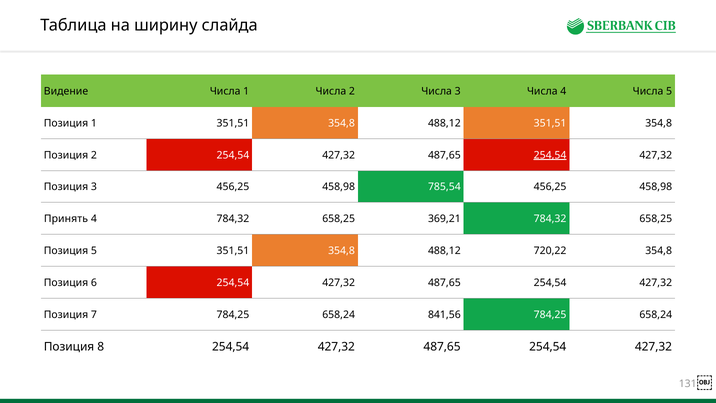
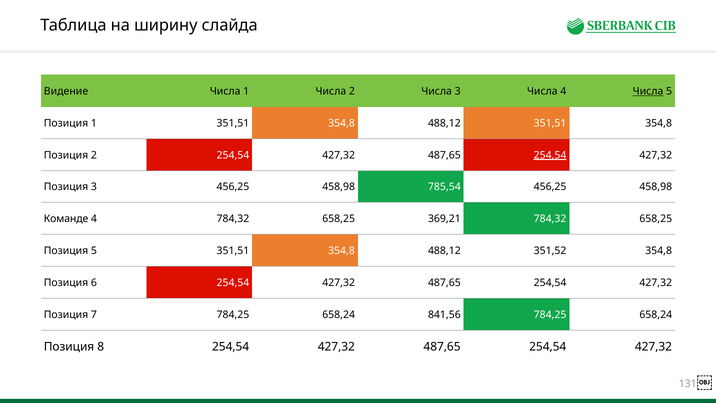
Числа underline: none -> present (648, 91)
Принять: Принять -> Команде (66, 219)
720,22: 720,22 -> 351,52 (550, 251)
